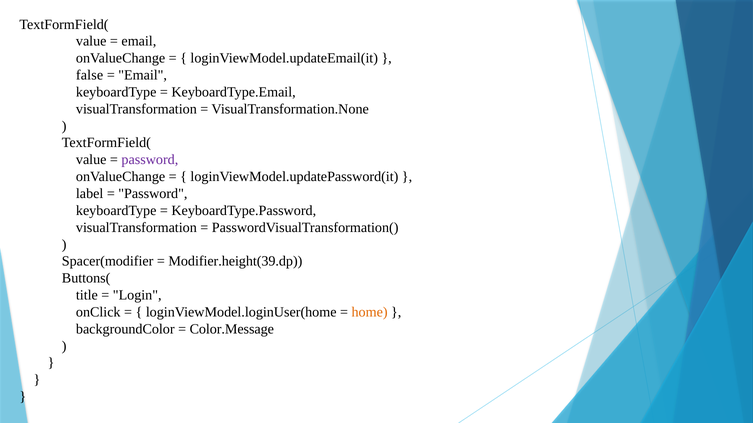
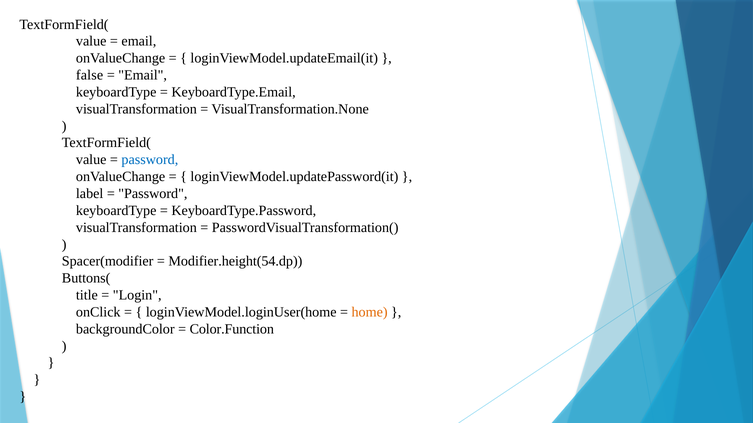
password colour: purple -> blue (150, 160)
Modifier.height(39.dp: Modifier.height(39.dp -> Modifier.height(54.dp (235, 262)
Color.Message: Color.Message -> Color.Function (232, 329)
